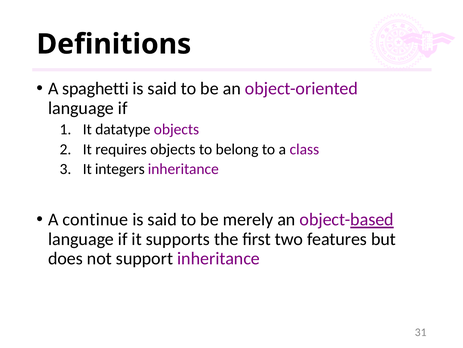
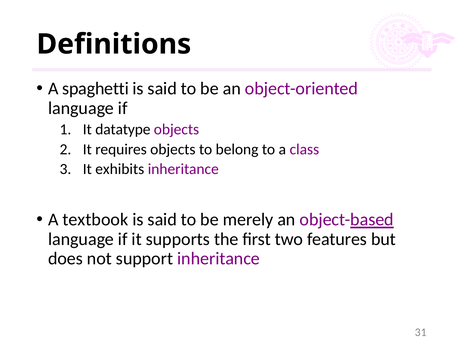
integers: integers -> exhibits (120, 169)
continue: continue -> textbook (95, 219)
